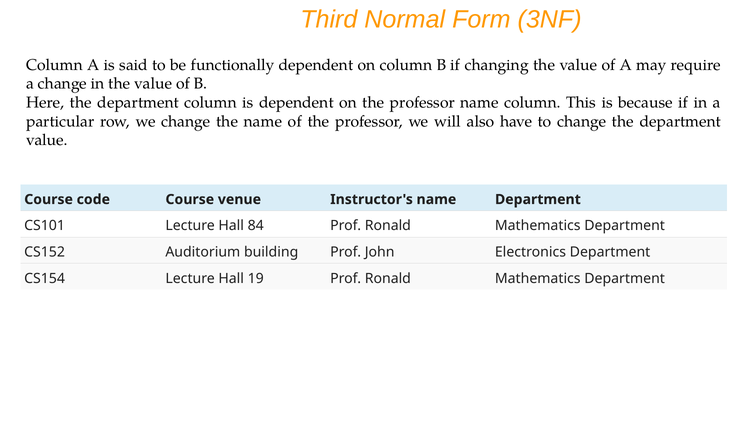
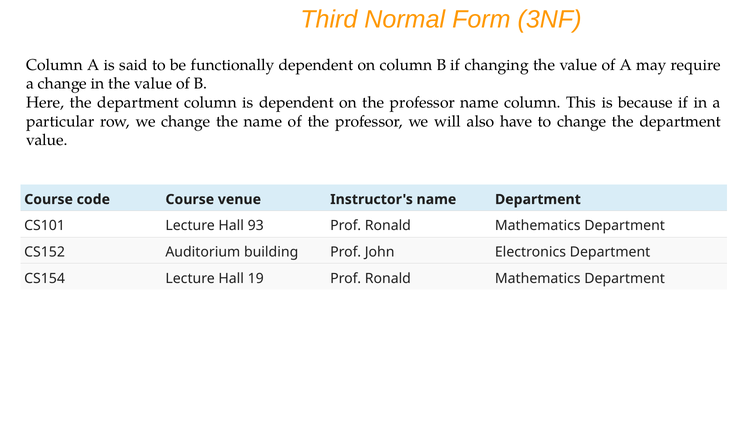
84: 84 -> 93 (256, 226)
